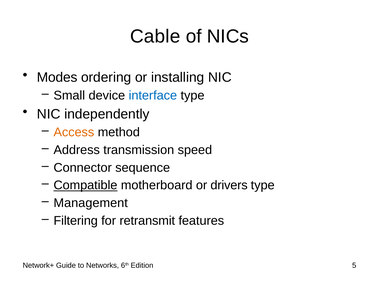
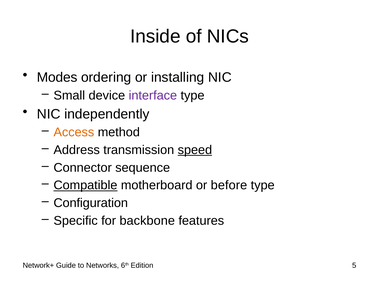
Cable: Cable -> Inside (155, 36)
interface colour: blue -> purple (153, 96)
speed underline: none -> present (195, 150)
drivers: drivers -> before (229, 185)
Management: Management -> Configuration (91, 203)
Filtering: Filtering -> Specific (76, 221)
retransmit: retransmit -> backbone (147, 221)
